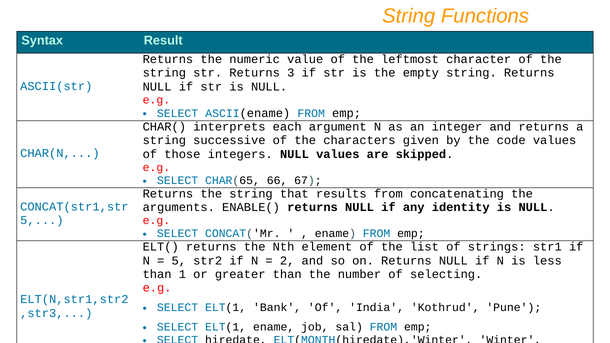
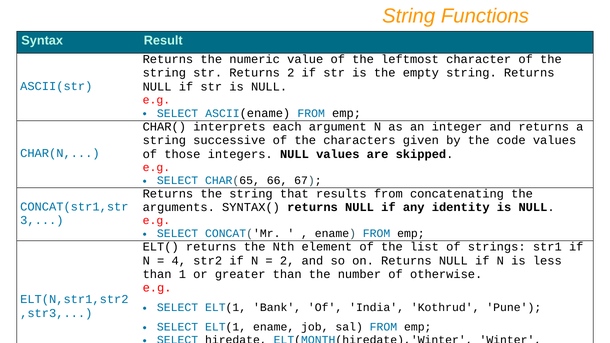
Returns 3: 3 -> 2 (291, 73)
ENABLE(: ENABLE( -> SYNTAX( (251, 207)
5: 5 -> 3 (42, 220)
5: 5 -> 4 (179, 261)
selecting: selecting -> otherwise (446, 274)
